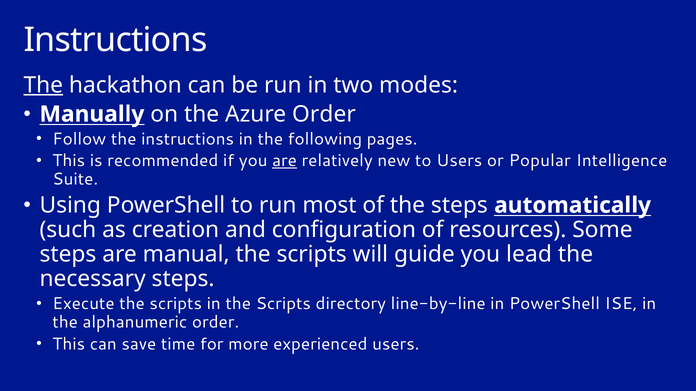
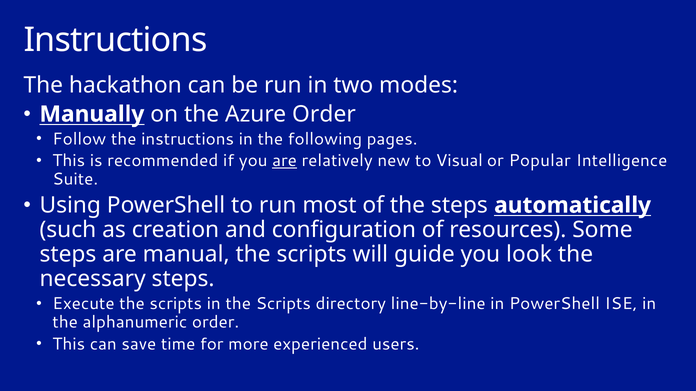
The underline: present -> none (43, 85)
to Users: Users -> Visual (459, 161)
lead: lead -> look (529, 255)
